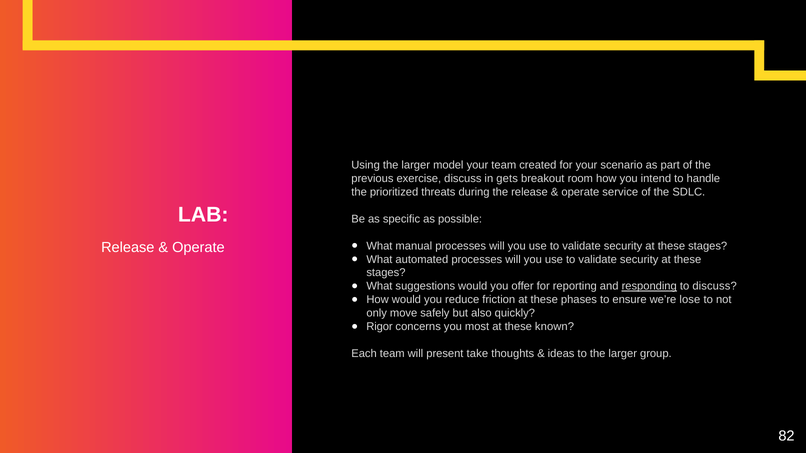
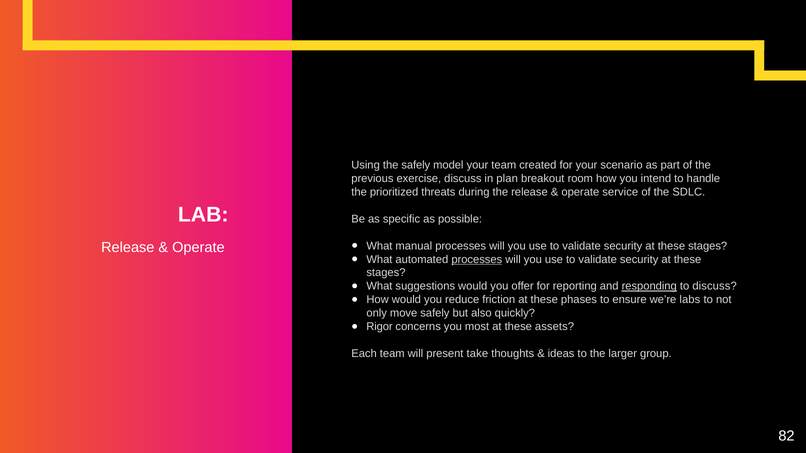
Using the larger: larger -> safely (416, 165)
gets: gets -> plan (507, 179)
processes underline: none -> present (477, 260)
lose: lose -> labs (690, 300)
known: known -> assets (555, 327)
